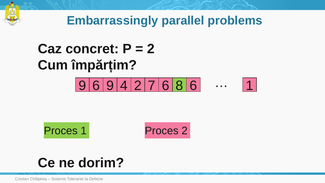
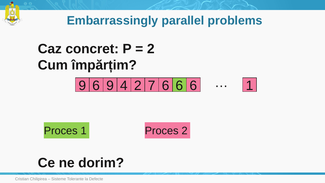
7 6 8: 8 -> 6 (179, 86)
